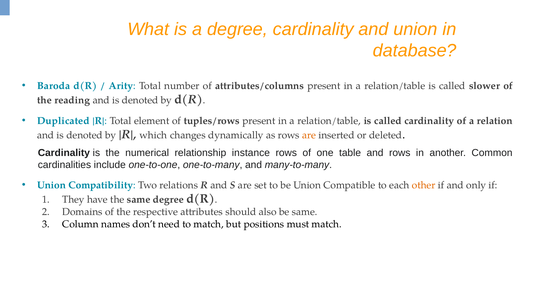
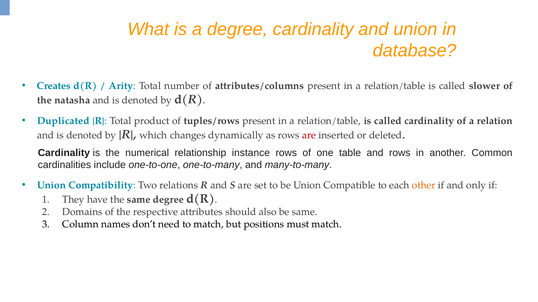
Baroda: Baroda -> Creates (54, 86)
reading: reading -> natasha (72, 100)
element: element -> product (152, 121)
are colour: orange -> red (309, 135)
